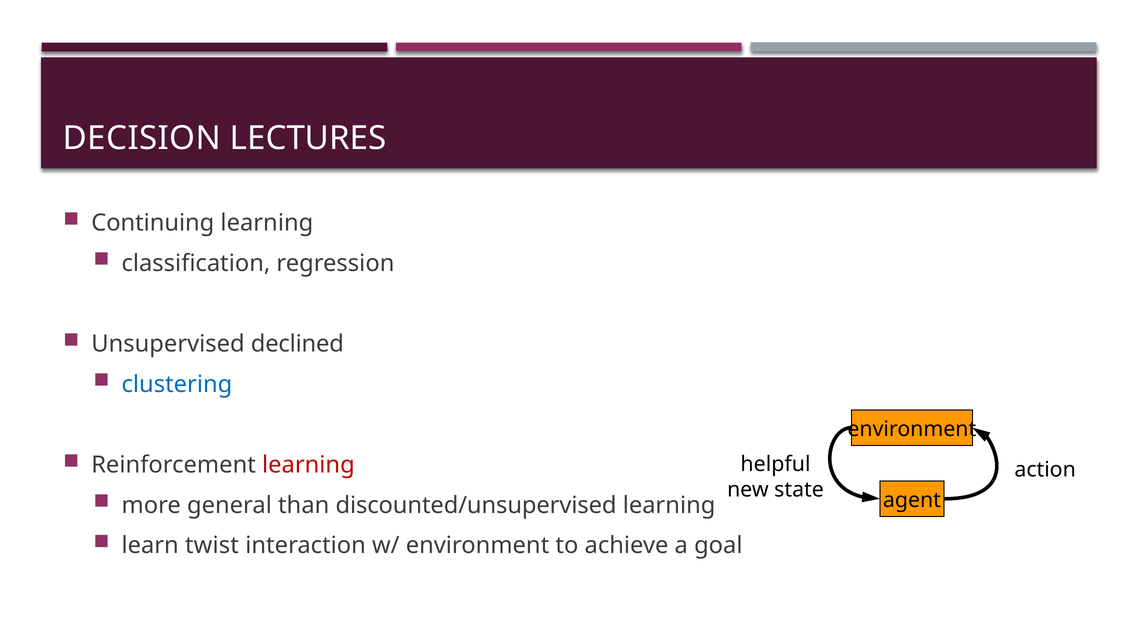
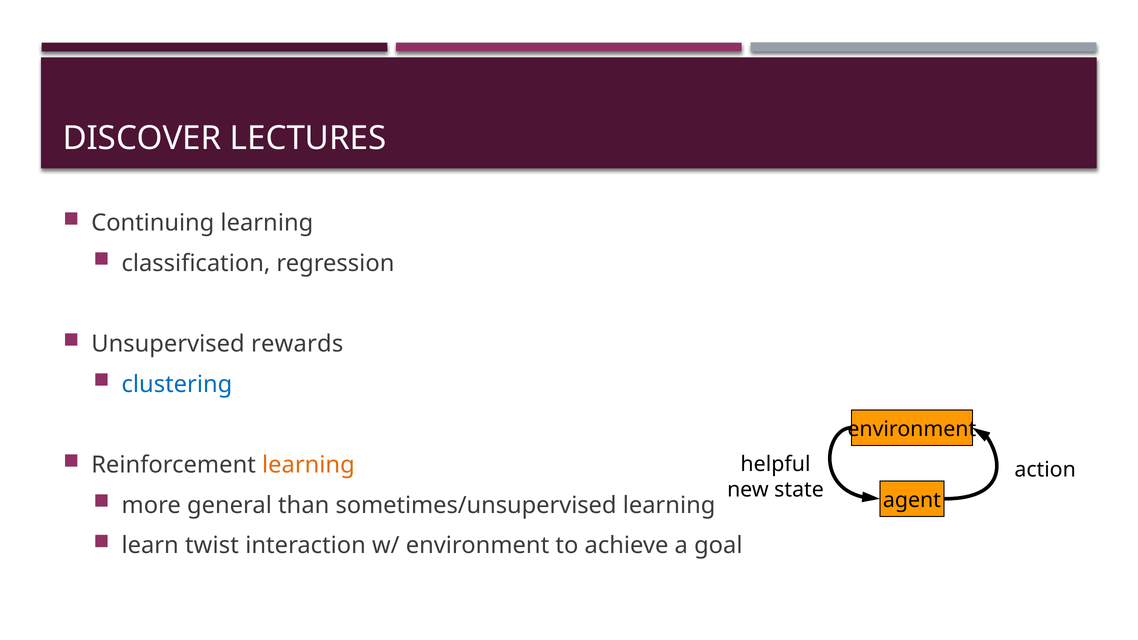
DECISION: DECISION -> DISCOVER (142, 138)
declined: declined -> rewards (297, 344)
learning colour: red -> orange (308, 465)
discounted/unsupervised: discounted/unsupervised -> sometimes/unsupervised (476, 505)
